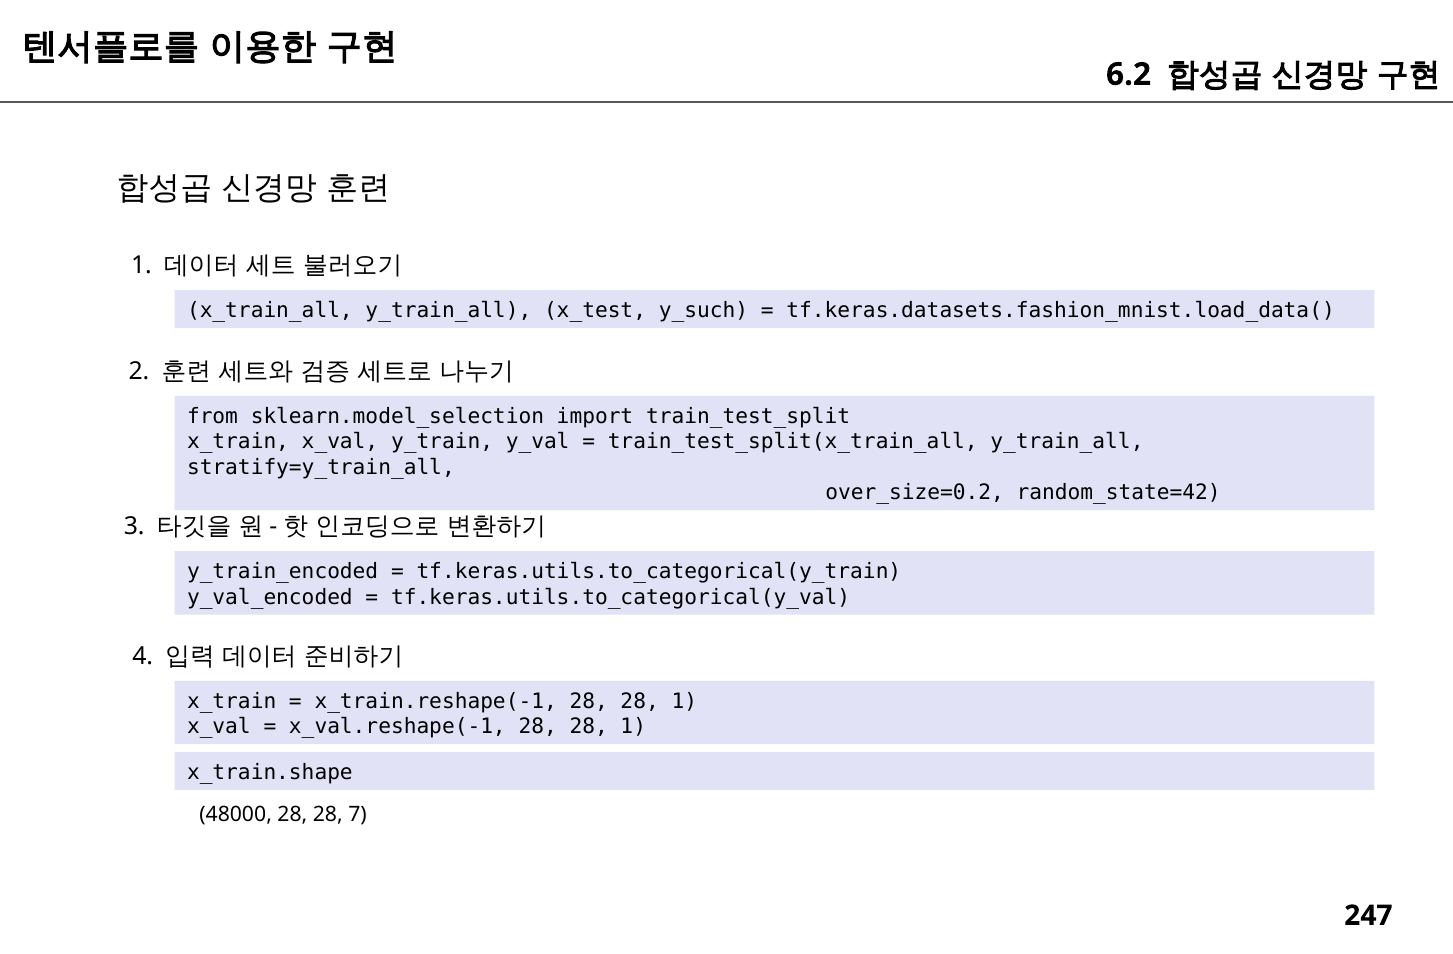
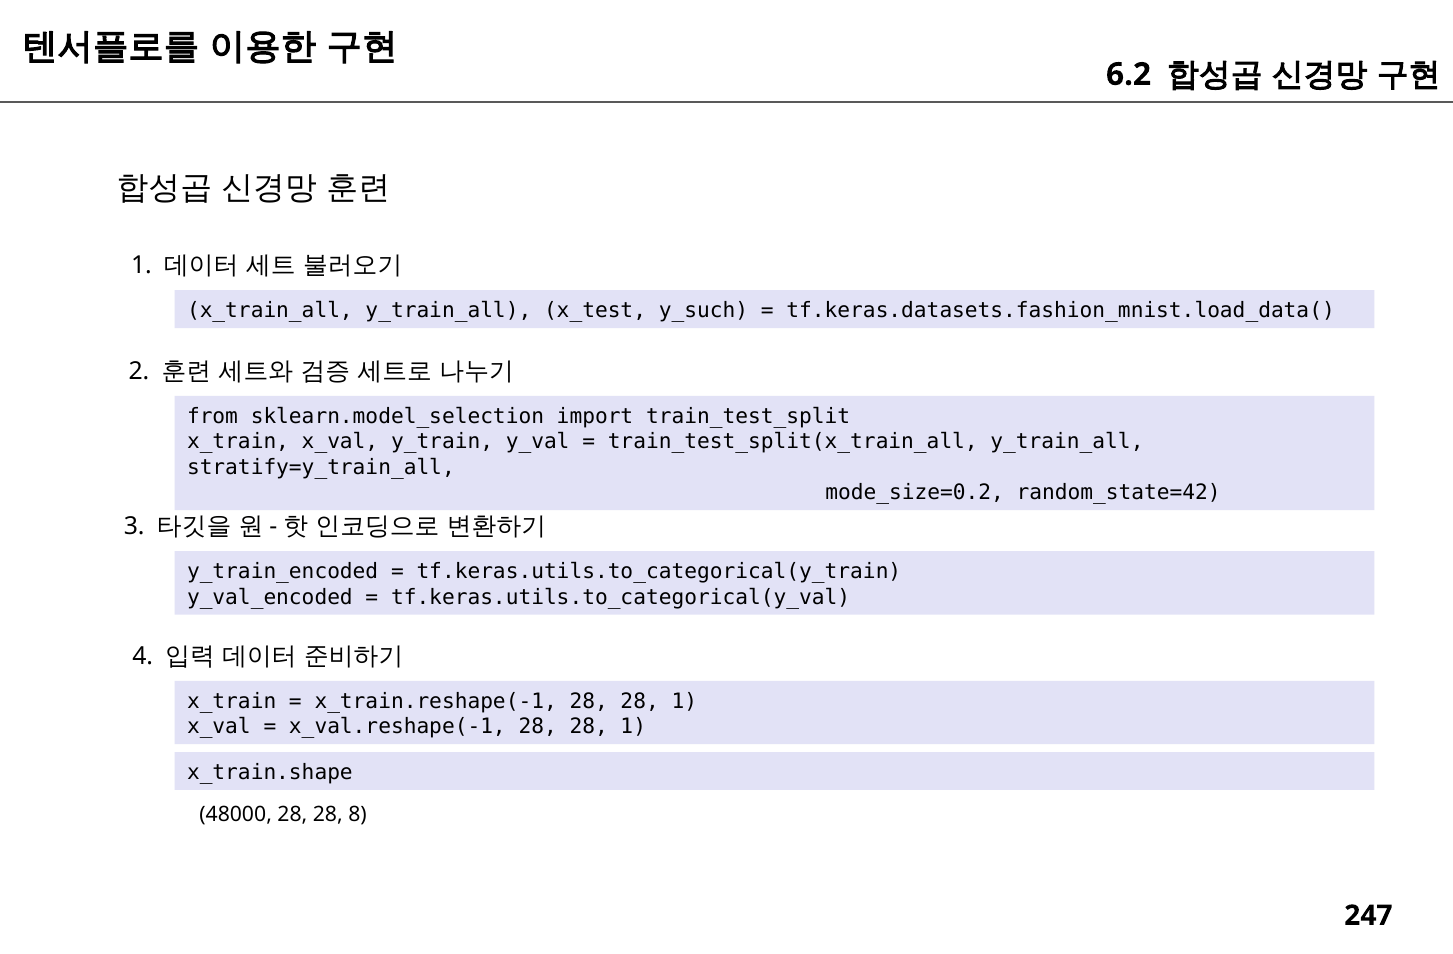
over_size=0.2: over_size=0.2 -> mode_size=0.2 (915, 493)
7: 7 -> 8 (358, 815)
